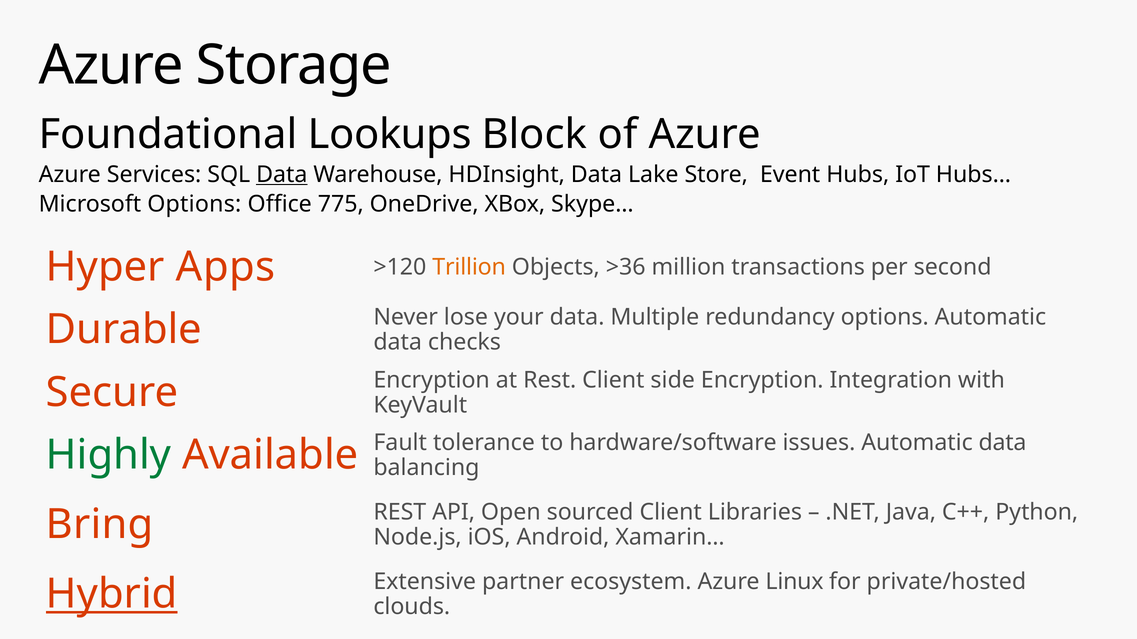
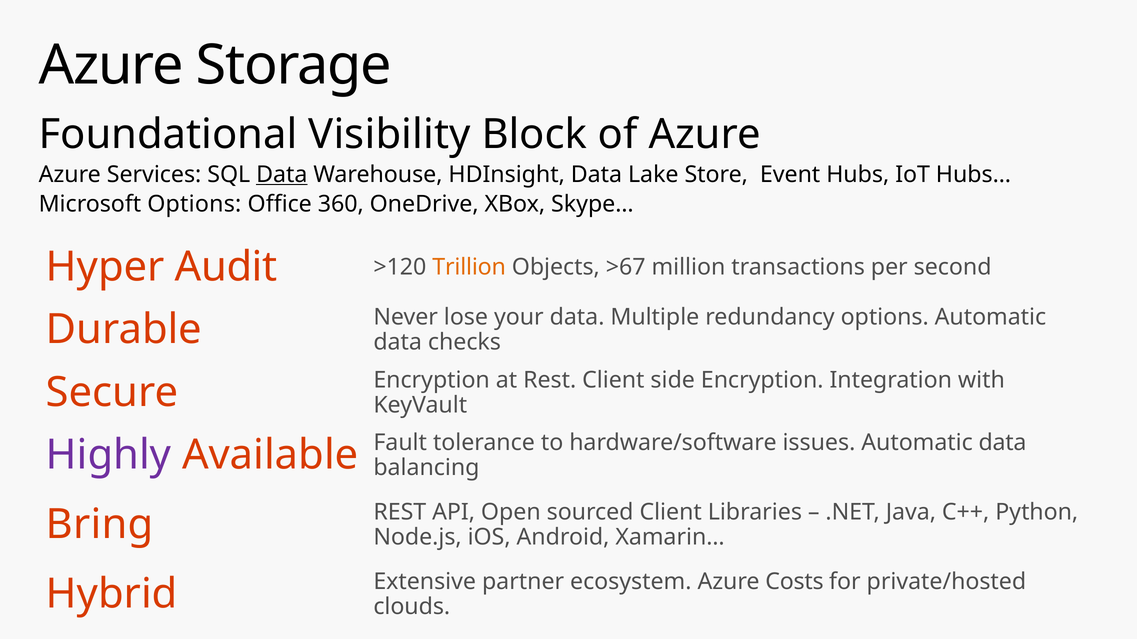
Lookups: Lookups -> Visibility (389, 135)
775: 775 -> 360 (341, 204)
Apps: Apps -> Audit (226, 267)
>36: >36 -> >67 (626, 267)
Highly colour: green -> purple (109, 455)
Hybrid underline: present -> none (112, 595)
Linux: Linux -> Costs (795, 582)
